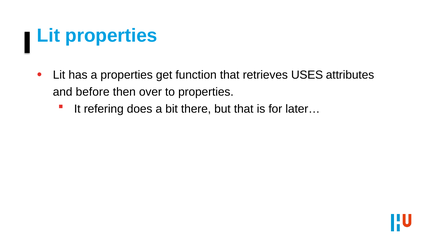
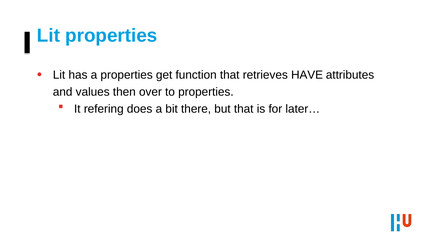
USES: USES -> HAVE (307, 75)
before: before -> values (93, 92)
